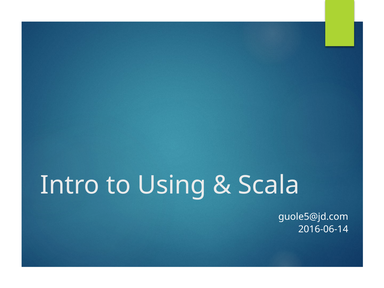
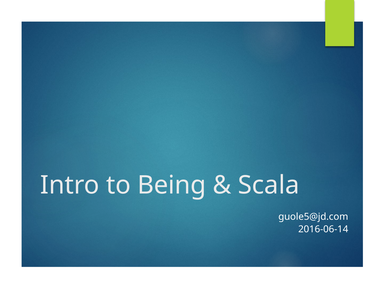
Using: Using -> Being (172, 185)
